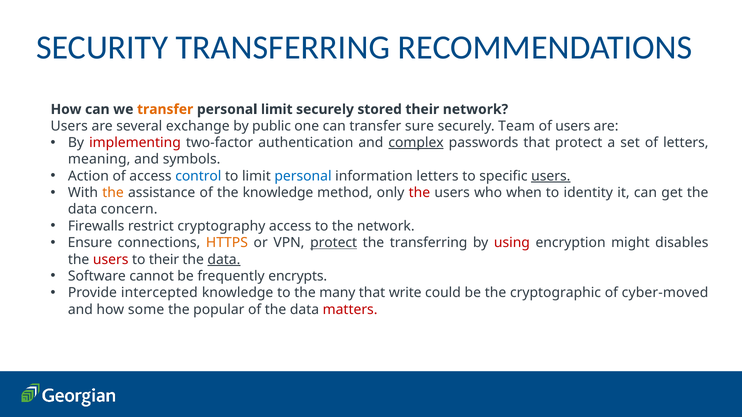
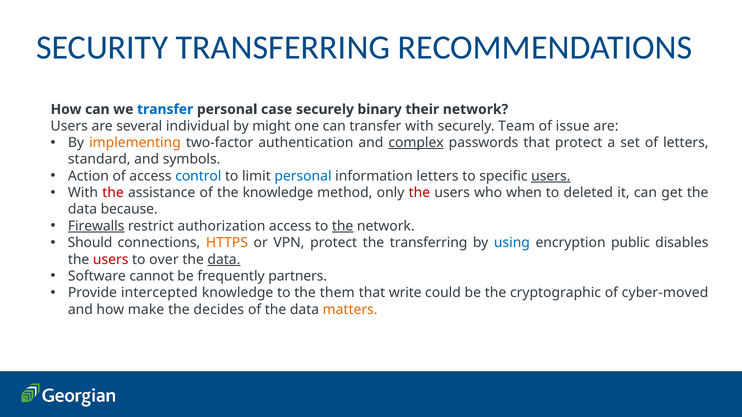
transfer colour: orange -> blue (165, 109)
personal limit: limit -> case (277, 109)
stored: stored -> binary (380, 109)
exchange: exchange -> individual (198, 126)
public: public -> might (272, 126)
transfer sure: sure -> with (419, 126)
of users: users -> issue (573, 126)
implementing colour: red -> orange (135, 143)
meaning: meaning -> standard (99, 160)
the colour: orange -> red (113, 193)
identity: identity -> deleted (588, 193)
concern: concern -> because (129, 210)
Firewalls underline: none -> present (96, 226)
cryptography: cryptography -> authorization (221, 226)
the underline: none -> present (343, 226)
Ensure: Ensure -> Should (90, 243)
protect underline: present -> none (334, 243)
using colour: red -> blue (512, 243)
might: might -> public (630, 243)
to their: their -> over (164, 260)
encrypts: encrypts -> partners (298, 276)
many: many -> them (337, 293)
some: some -> make (146, 310)
popular: popular -> decides (219, 310)
matters colour: red -> orange (350, 310)
